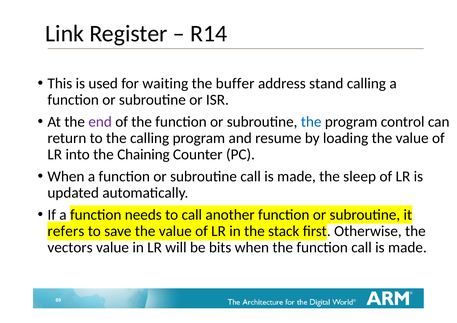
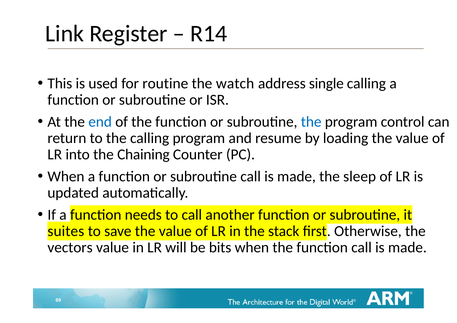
waiting: waiting -> routine (165, 83)
buffer: buffer -> watch (235, 83)
stand: stand -> single (326, 83)
end colour: purple -> blue (100, 122)
refers: refers -> suites (66, 231)
